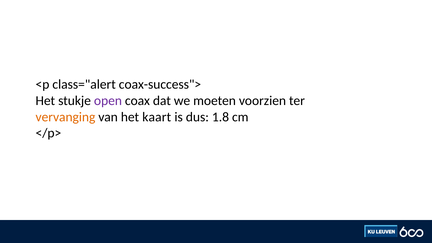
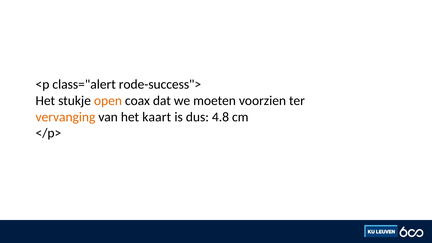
coax-success">: coax-success"> -> rode-success"> (160, 84)
open colour: purple -> orange (108, 101)
1.8: 1.8 -> 4.8 (220, 117)
